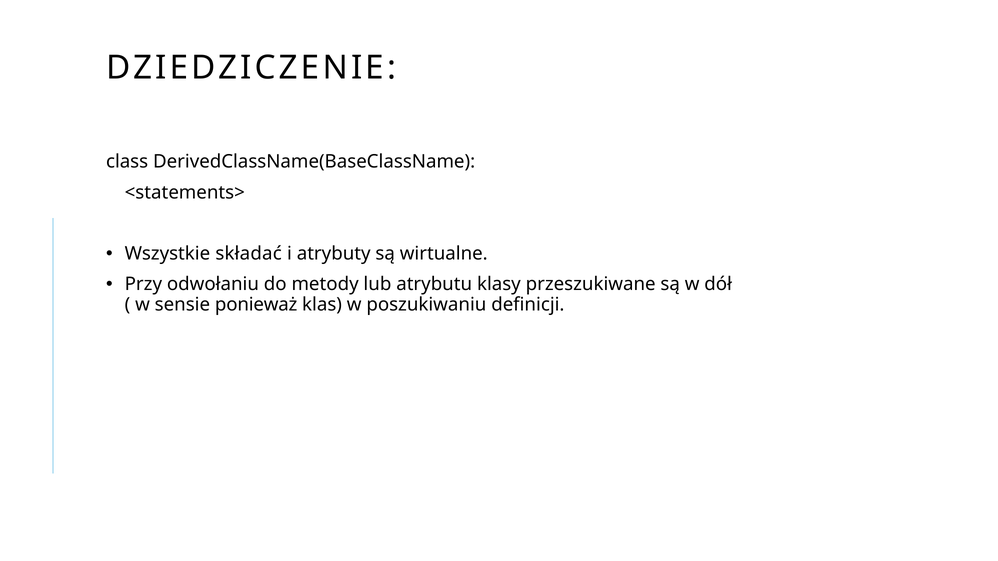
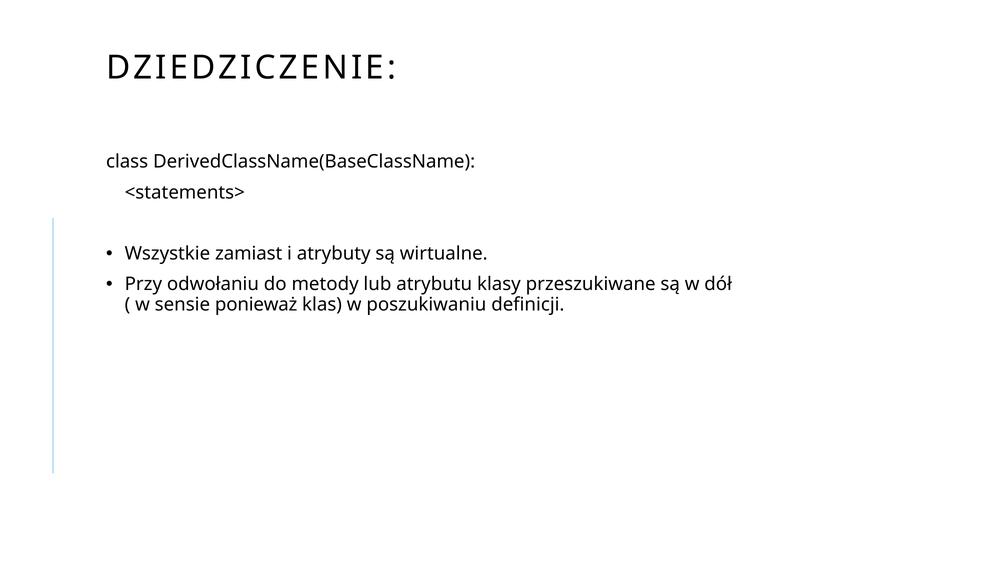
składać: składać -> zamiast (249, 254)
